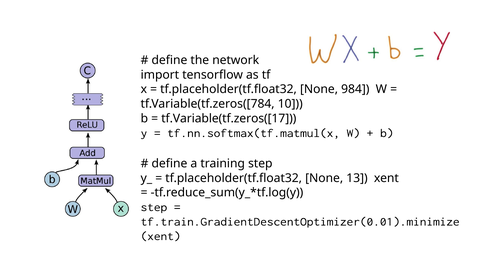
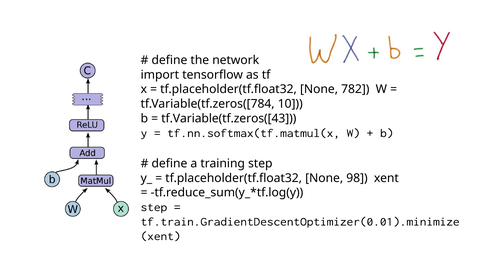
984: 984 -> 782 (355, 89)
tf.Variable(tf.zeros([17: tf.Variable(tf.zeros([17 -> tf.Variable(tf.zeros([43 (229, 118)
13: 13 -> 98 (357, 178)
